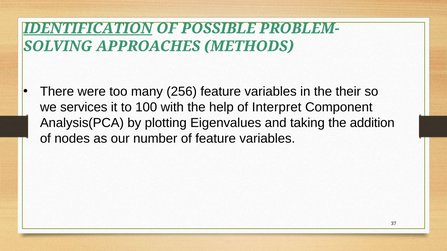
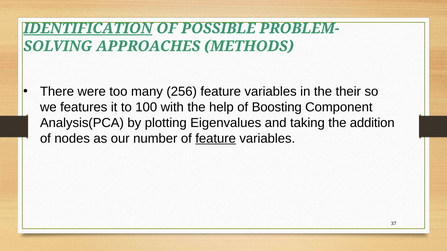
services: services -> features (84, 107)
Interpret: Interpret -> Boosting (277, 107)
feature underline: none -> present (216, 139)
